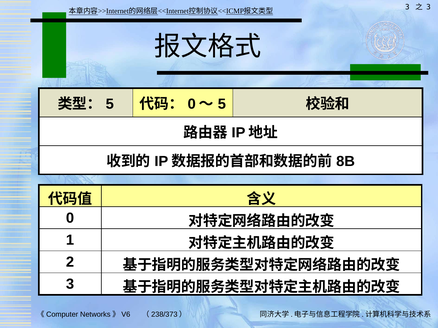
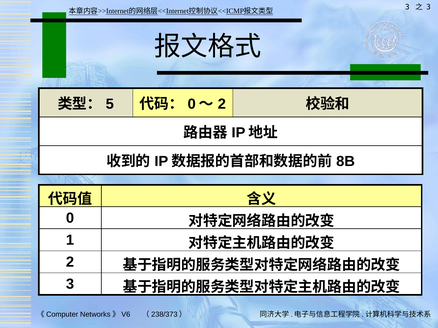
5: 5 -> 2 (222, 104)
